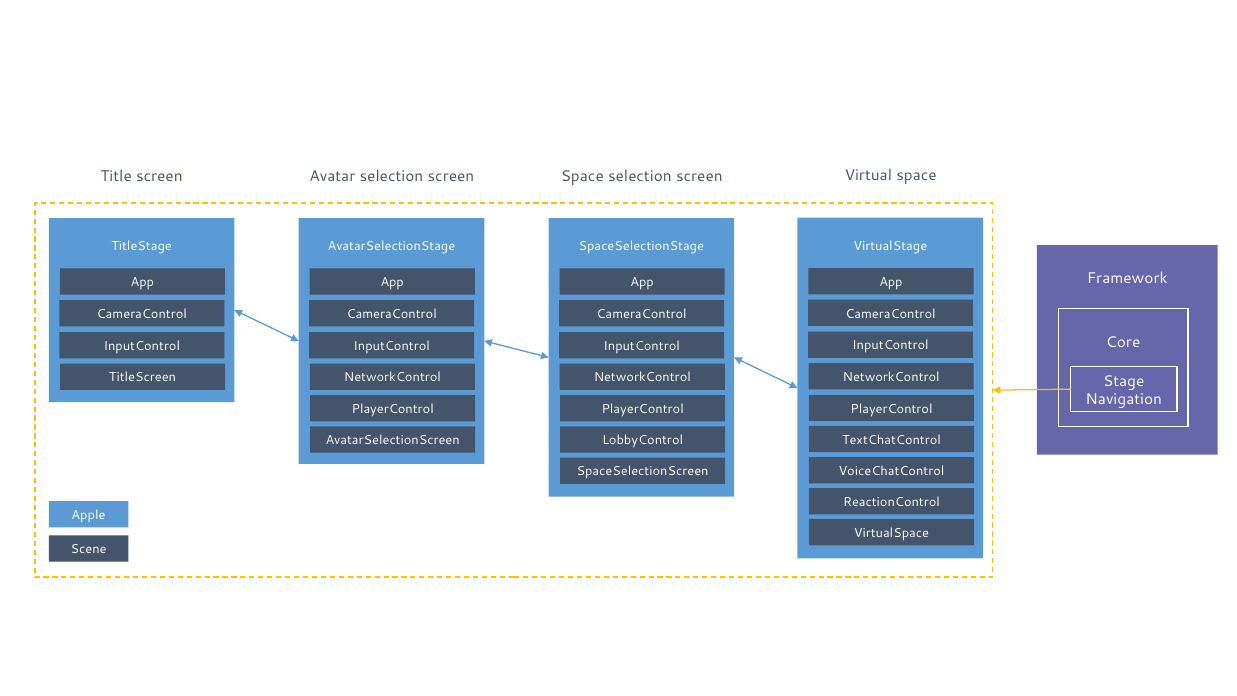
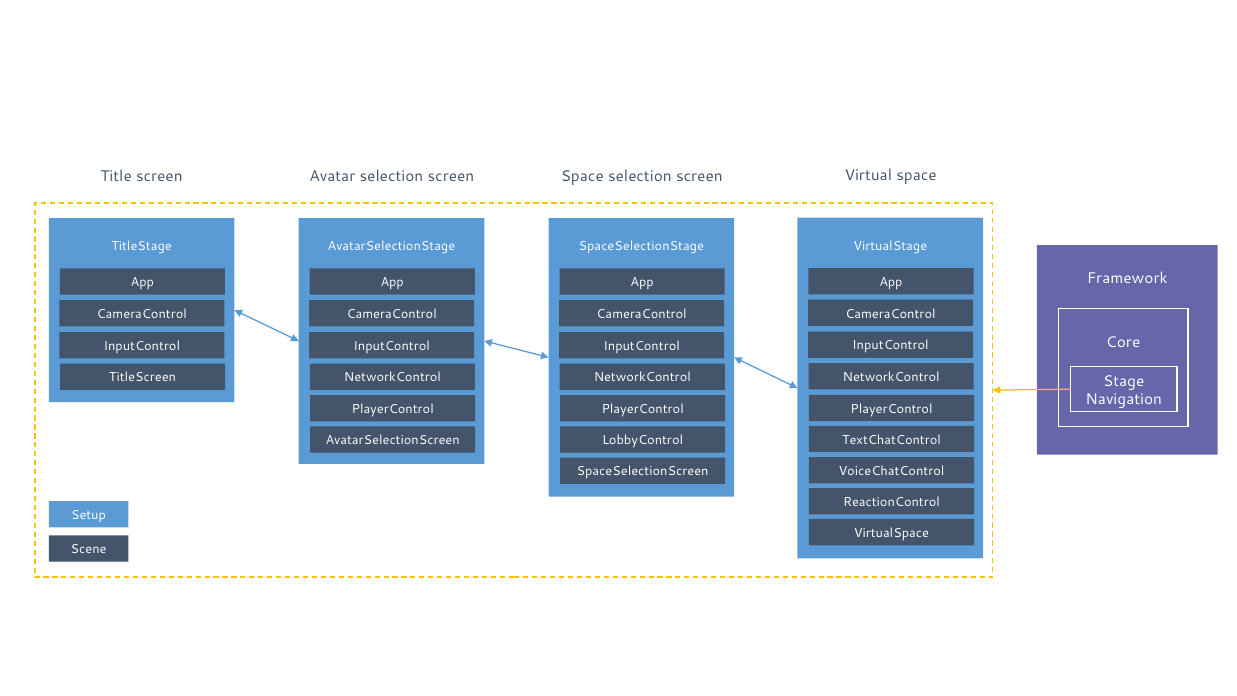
Apple: Apple -> Setup (89, 515)
